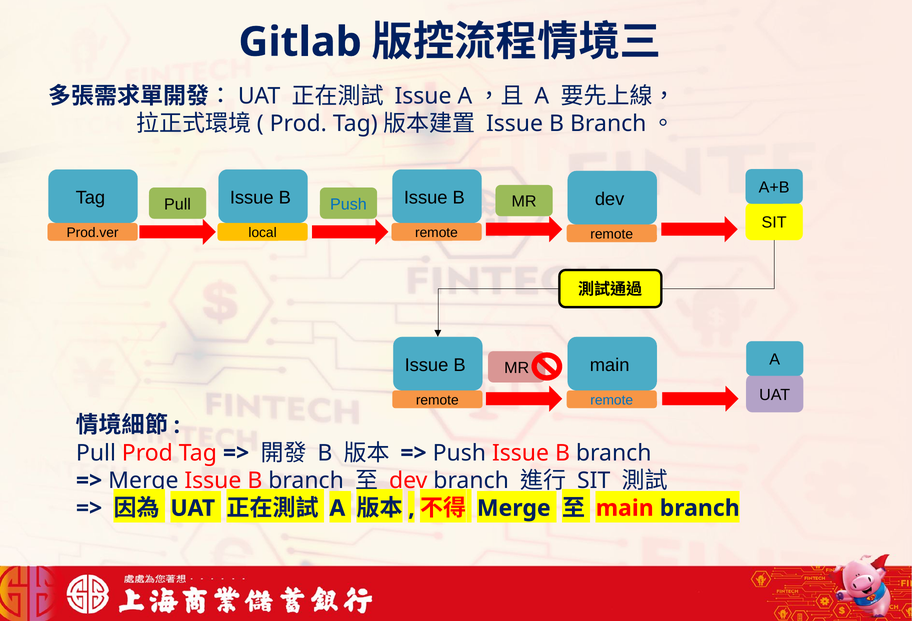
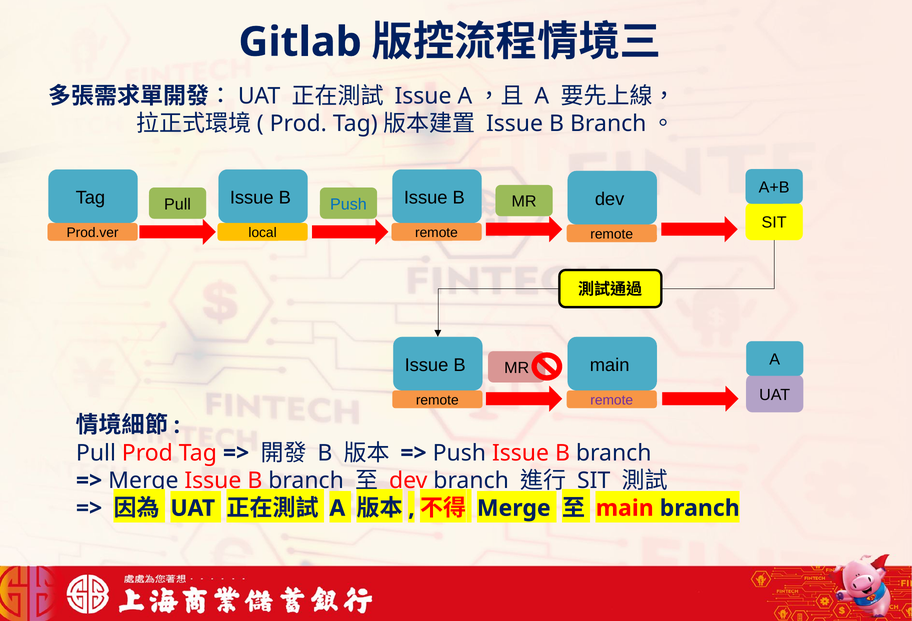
remote colour: blue -> purple (612, 400)
